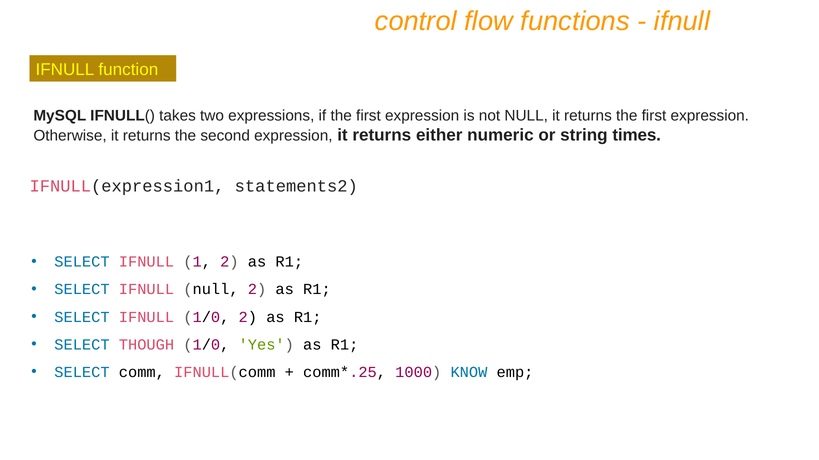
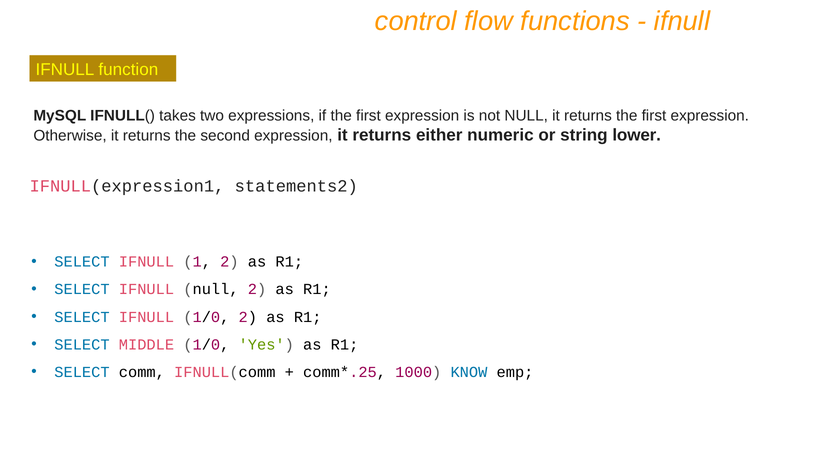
times: times -> lower (637, 136)
THOUGH: THOUGH -> MIDDLE (146, 345)
